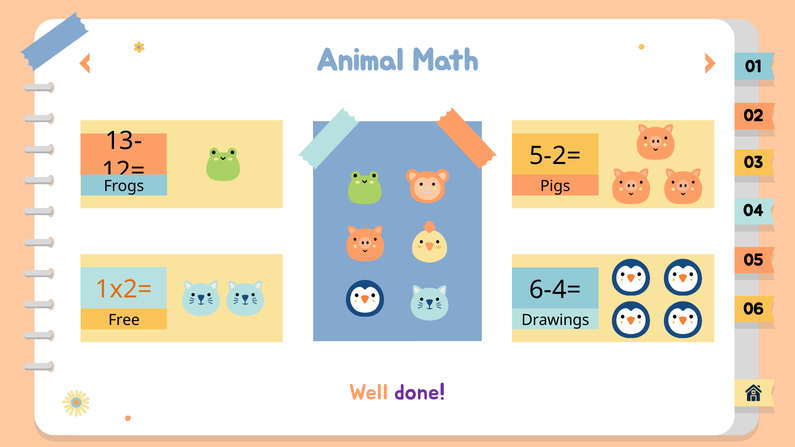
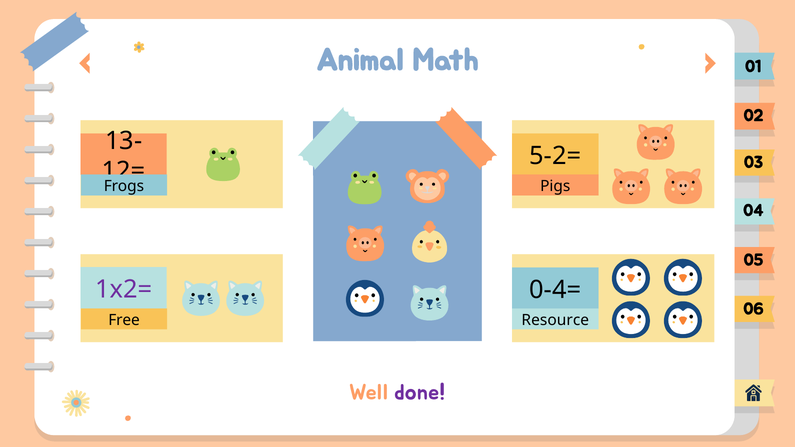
1x2= colour: orange -> purple (124, 290)
6-4=: 6-4= -> 0-4= (555, 290)
Drawings: Drawings -> Resource (555, 320)
